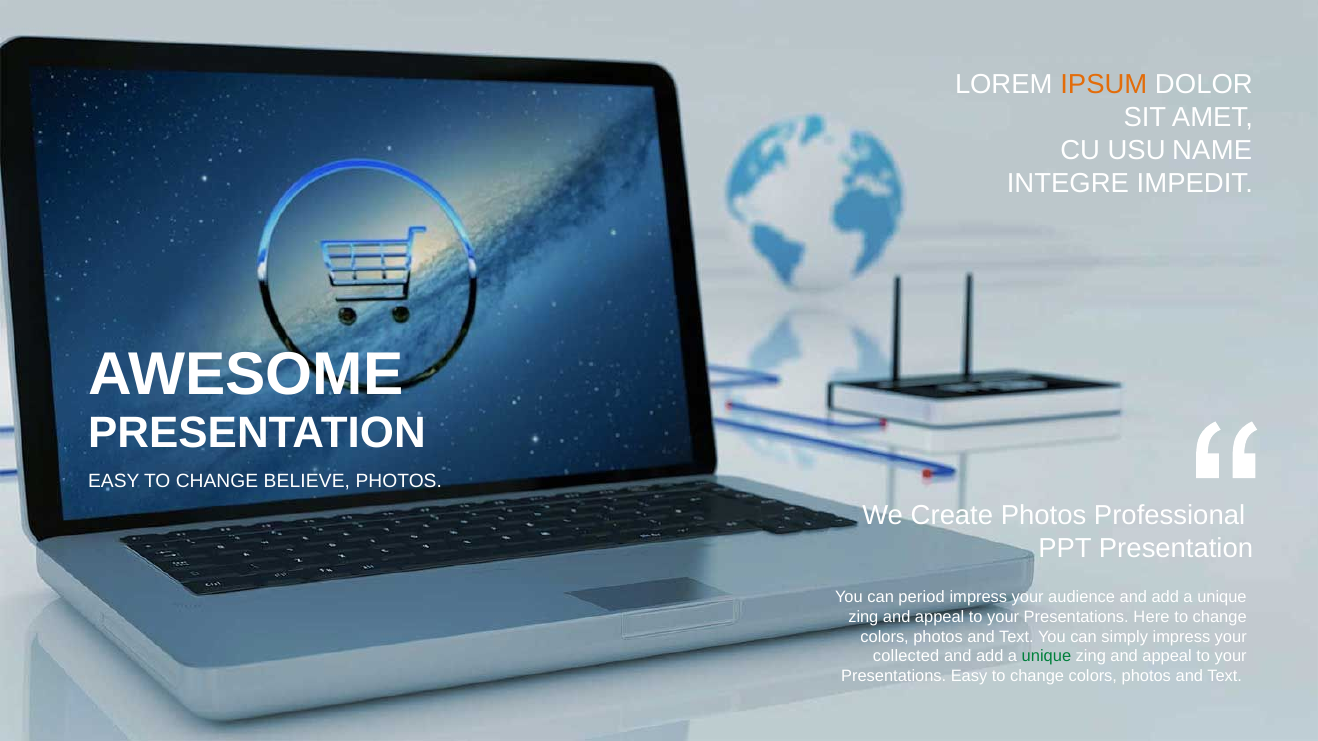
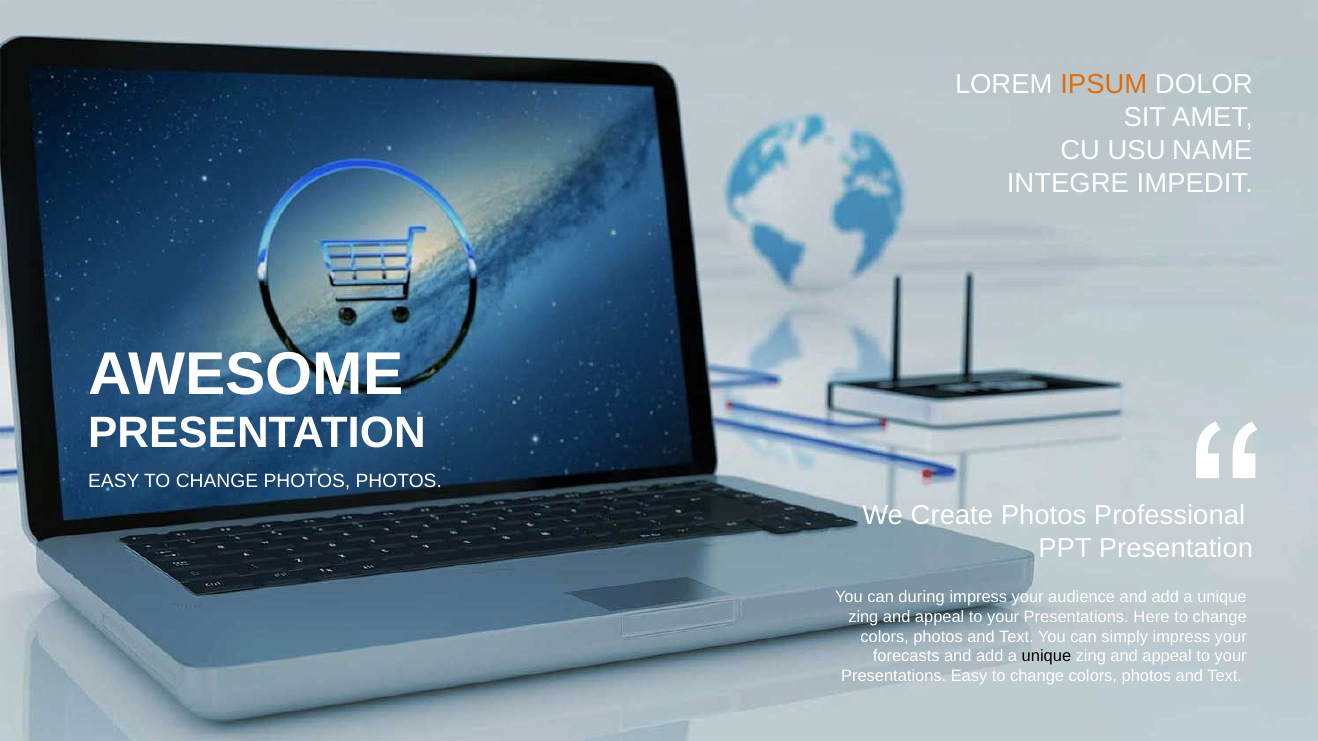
CHANGE BELIEVE: BELIEVE -> PHOTOS (307, 481)
period: period -> during (922, 597)
collected: collected -> forecasts (906, 657)
unique colour: green -> black (1046, 657)
